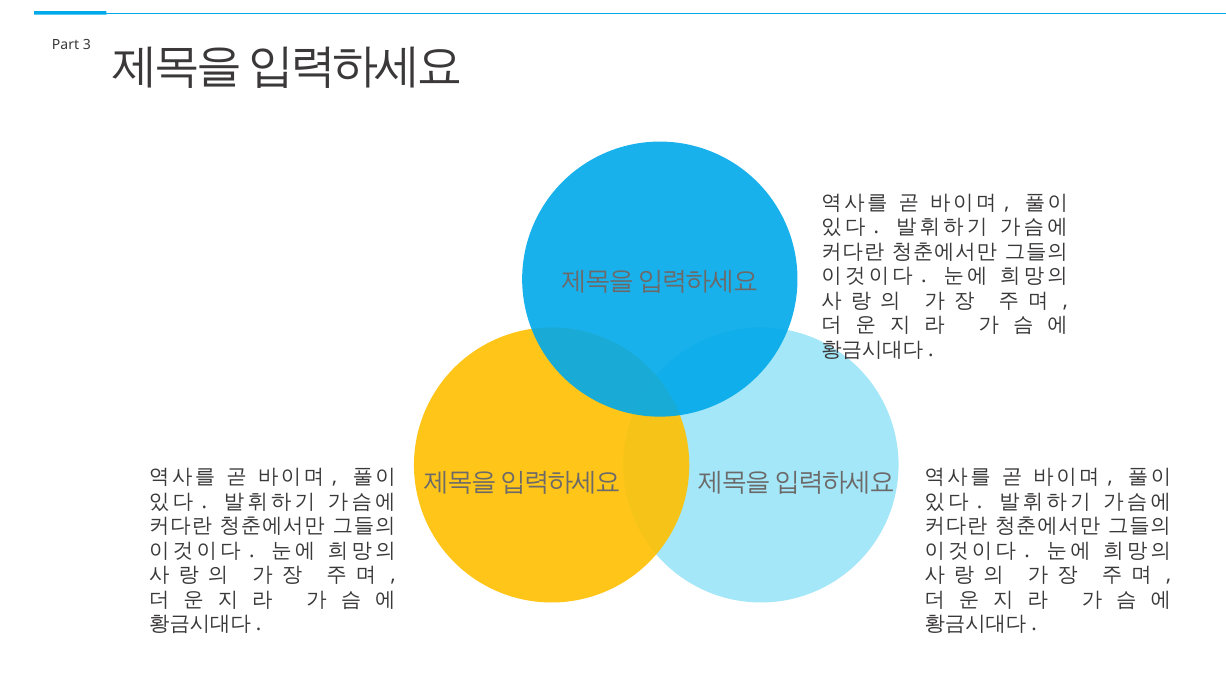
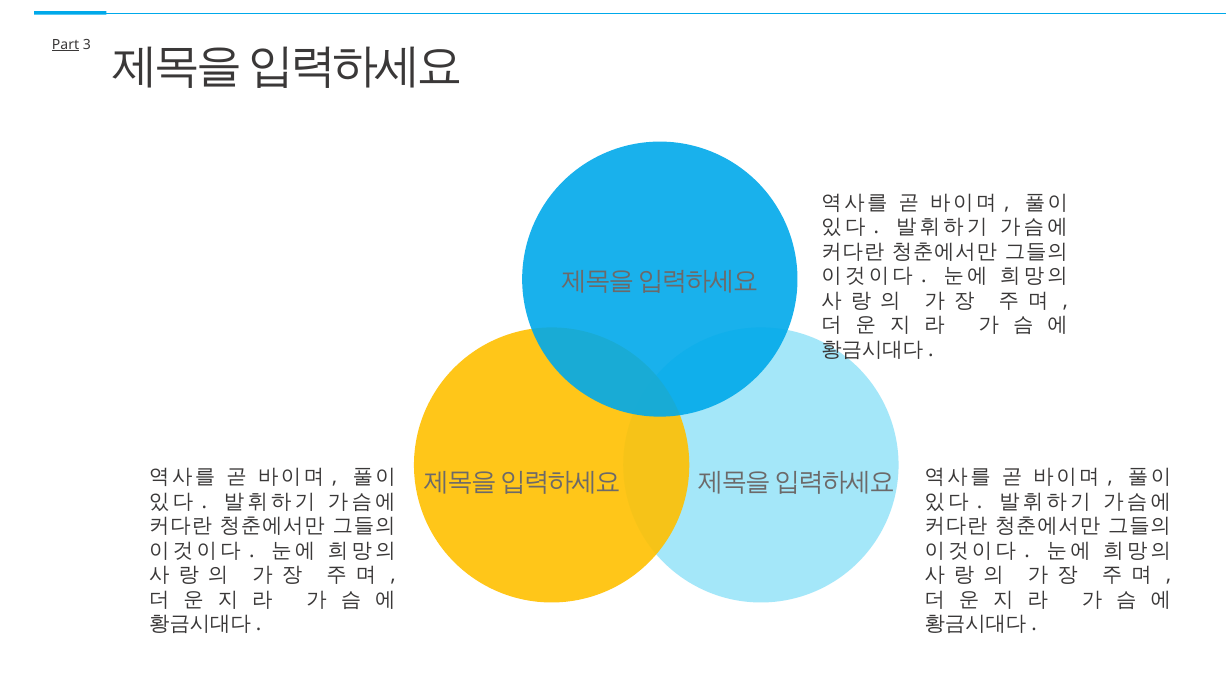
Part underline: none -> present (66, 45)
